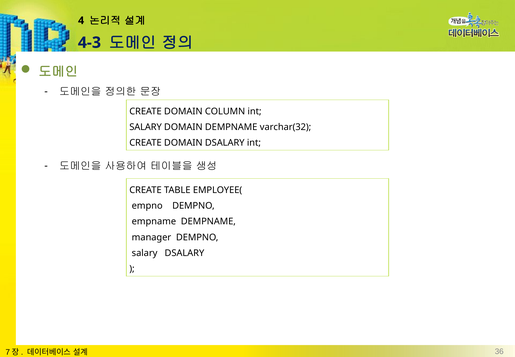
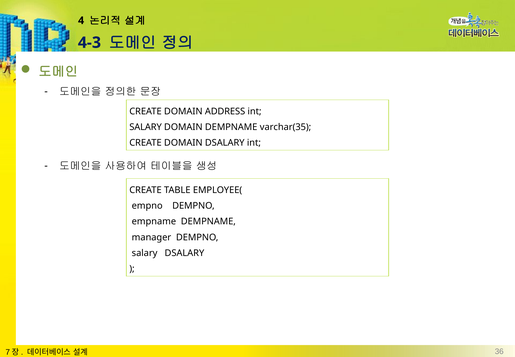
COLUMN: COLUMN -> ADDRESS (225, 111)
varchar(32: varchar(32 -> varchar(35 (285, 127)
